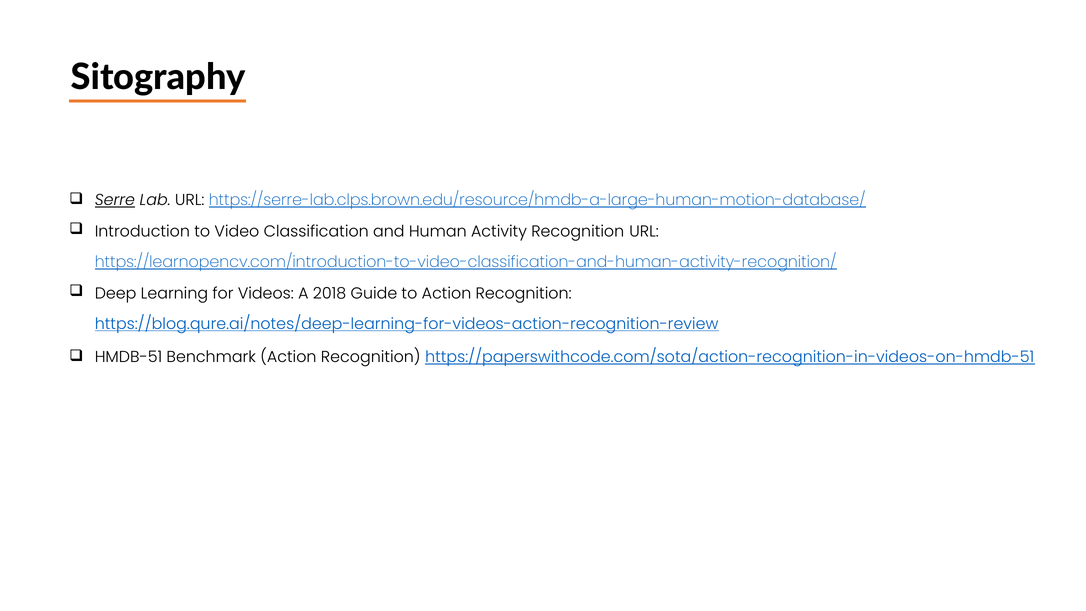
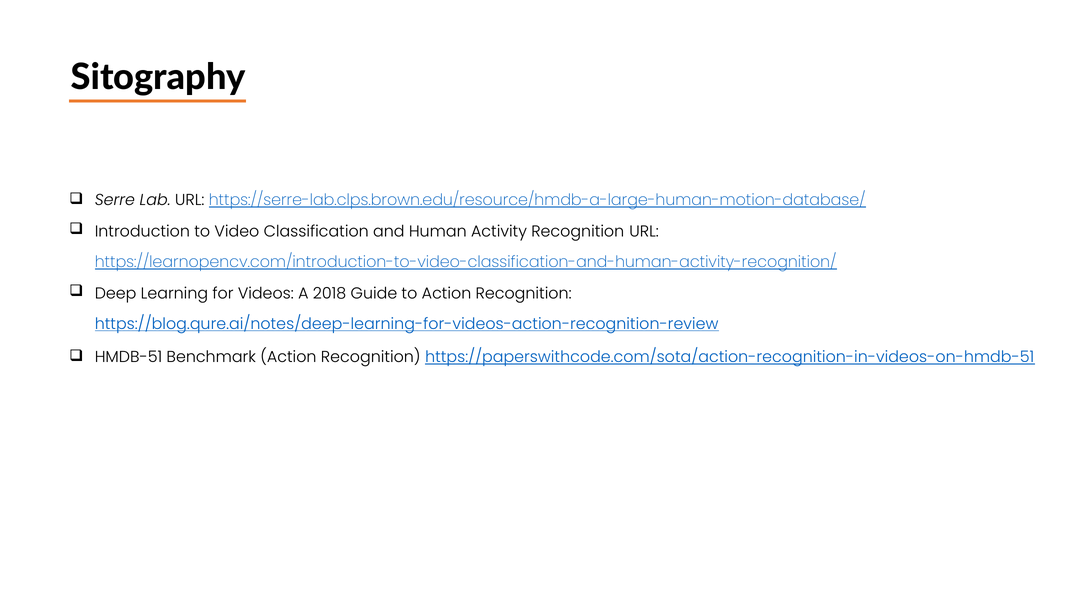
Serre underline: present -> none (115, 200)
